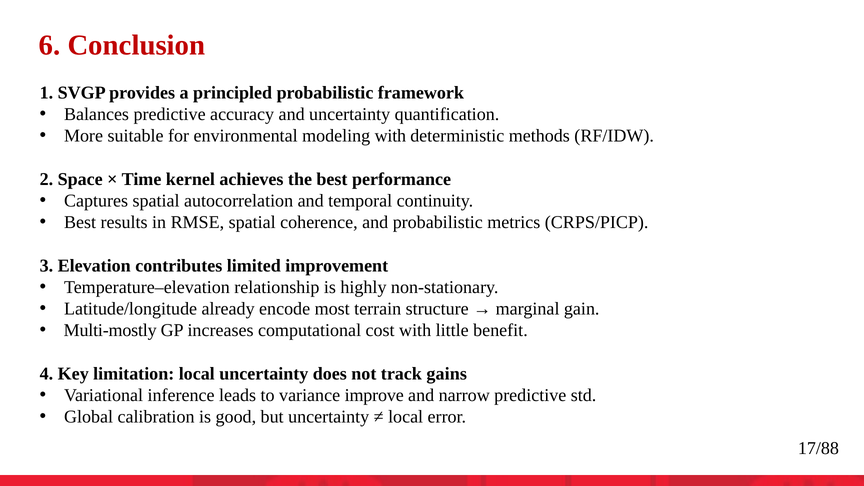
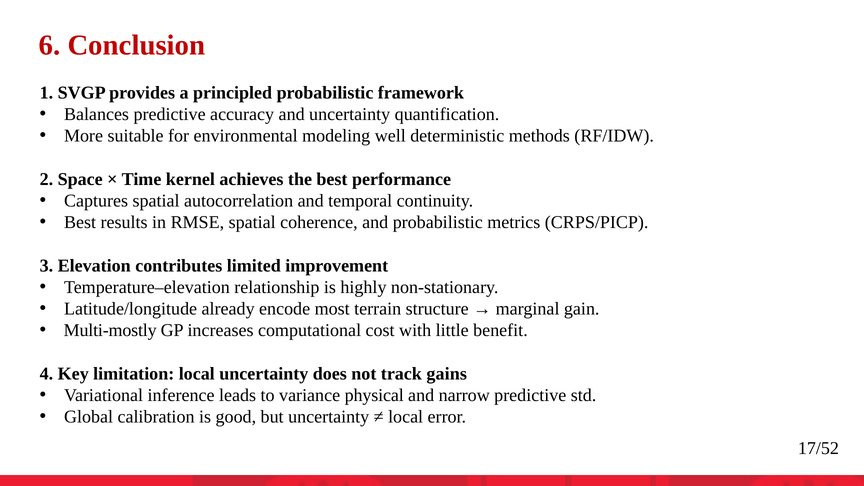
modeling with: with -> well (390, 136)
improve: improve -> physical (374, 395)
17/88: 17/88 -> 17/52 (818, 448)
